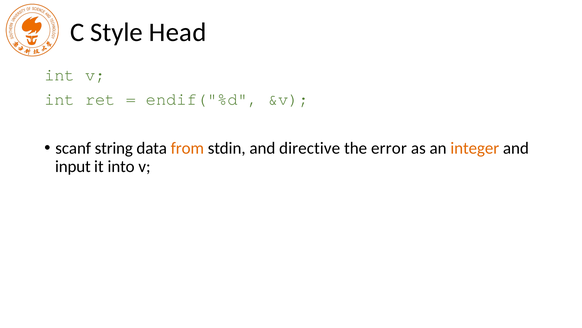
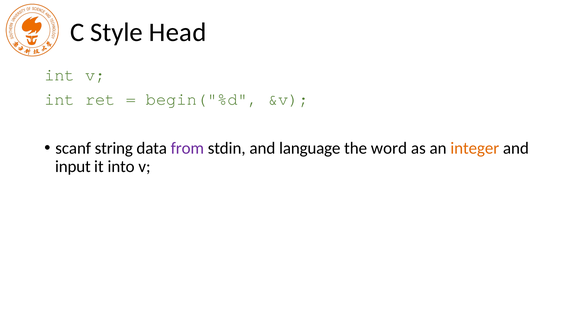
endif("%d: endif("%d -> begin("%d (202, 99)
from colour: orange -> purple (187, 148)
directive: directive -> language (310, 148)
error: error -> word (389, 148)
